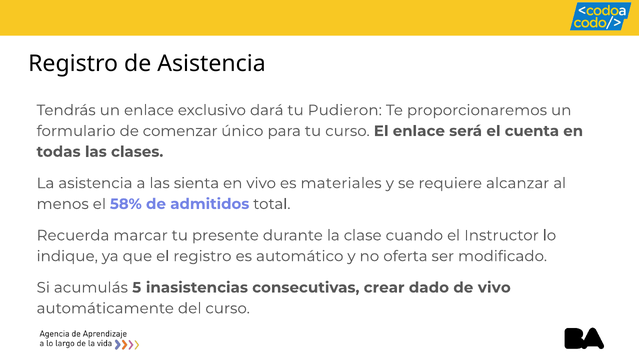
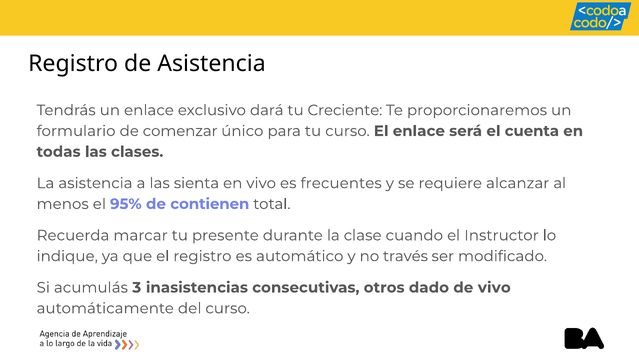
Pudieron: Pudieron -> Creciente (345, 110)
materiales: materiales -> frecuentes (341, 183)
58%: 58% -> 95% (126, 204)
admitidos: admitidos -> contienen (210, 204)
oferta: oferta -> través (405, 257)
5: 5 -> 3 (137, 288)
crear: crear -> otros (384, 288)
